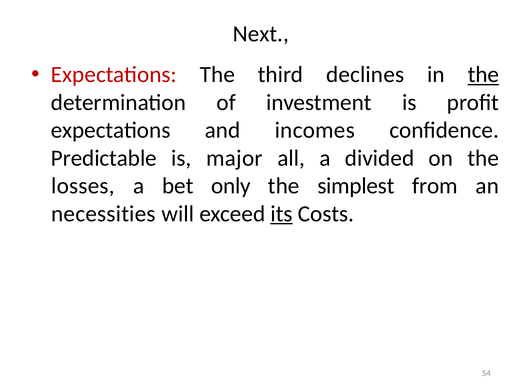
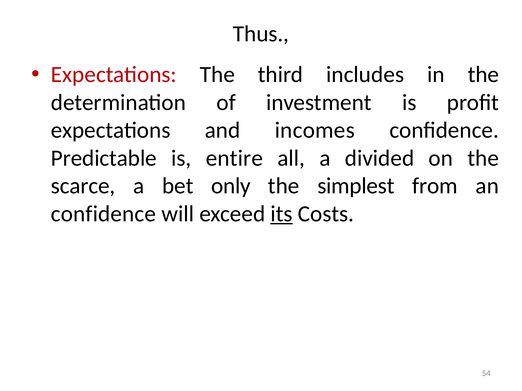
Next: Next -> Thus (261, 34)
declines: declines -> includes (365, 75)
the underline: present -> none (483, 75)
major: major -> entire (234, 158)
losses: losses -> scarce (83, 186)
necessities: necessities -> confidence (104, 214)
